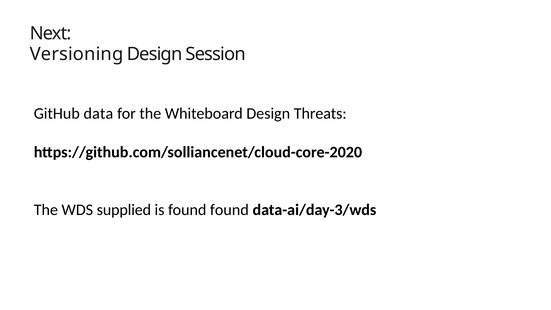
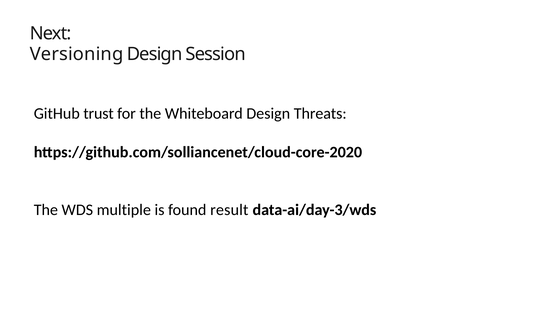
data: data -> trust (99, 113)
supplied: supplied -> multiple (124, 210)
found found: found -> result (229, 210)
